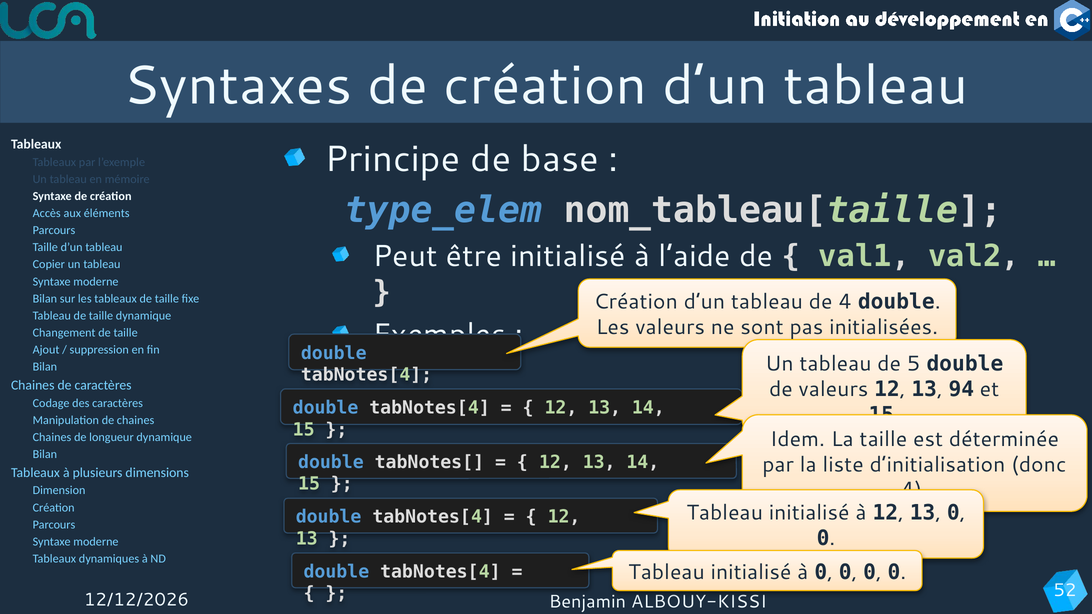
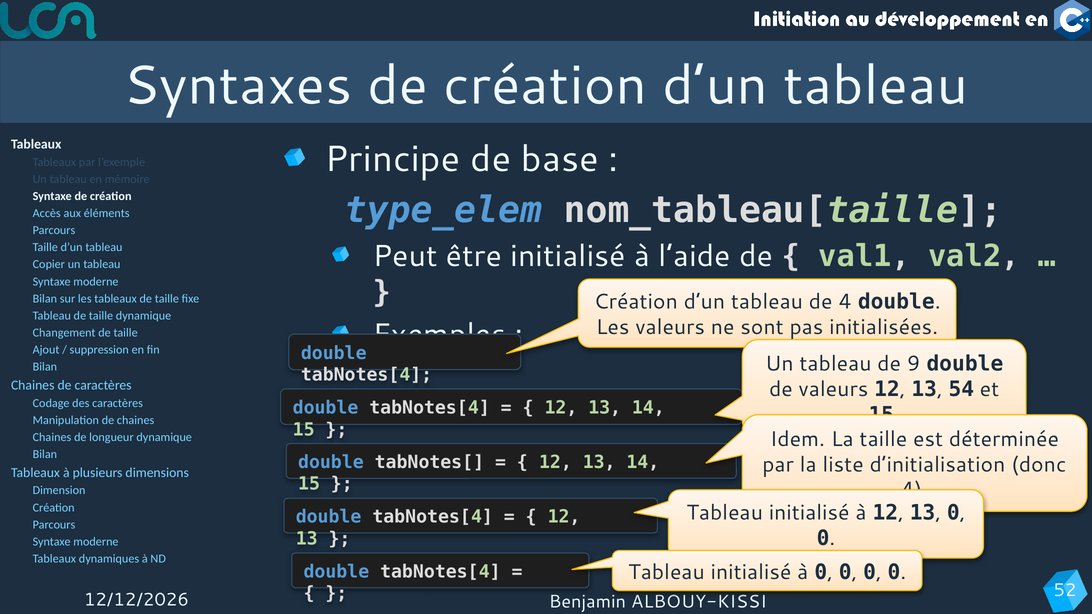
5: 5 -> 9 (914, 364)
94: 94 -> 54 (961, 390)
